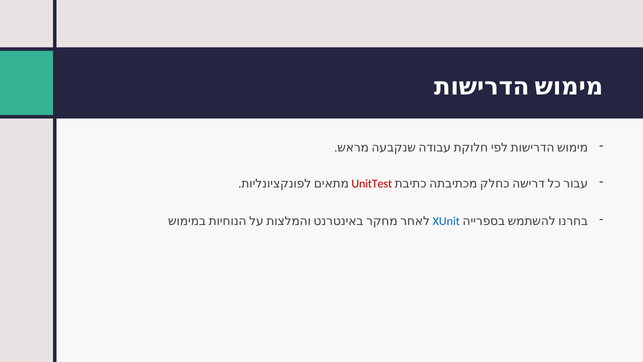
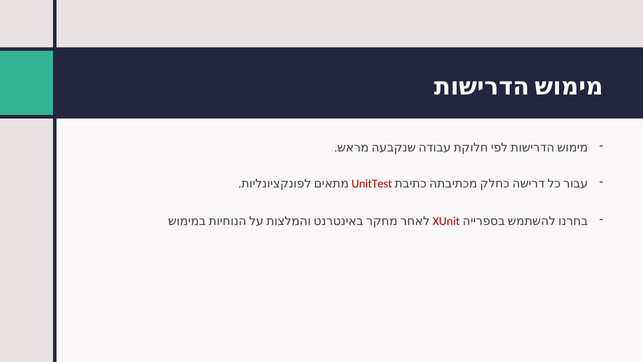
XUnit colour: blue -> red (446, 221)
